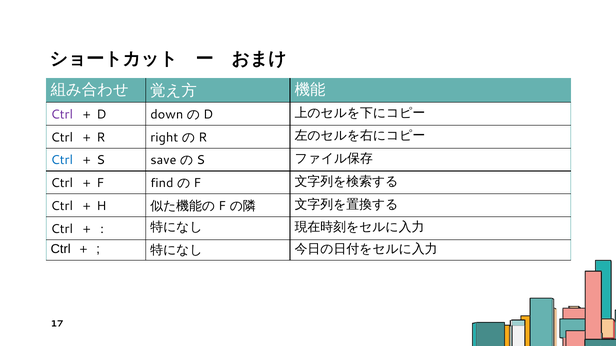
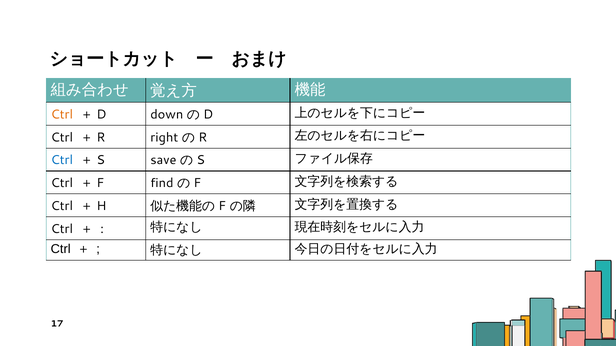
Ctrl colour: purple -> orange (62, 115)
